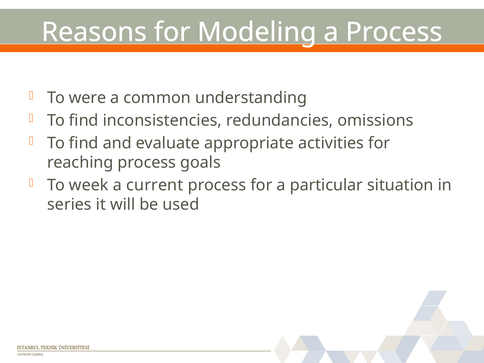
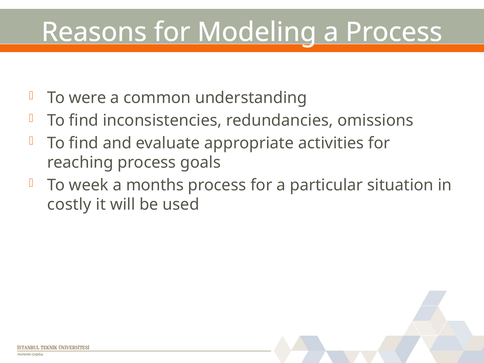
current: current -> months (155, 185)
series: series -> costly (69, 204)
